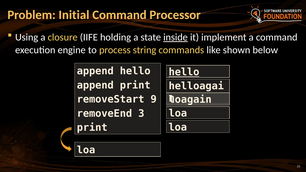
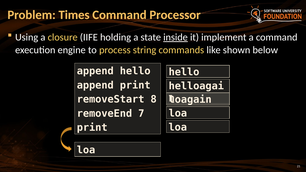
Initial: Initial -> Times (74, 15)
hello underline: present -> none (184, 72)
9: 9 -> 8 (154, 99)
3: 3 -> 7 (141, 114)
